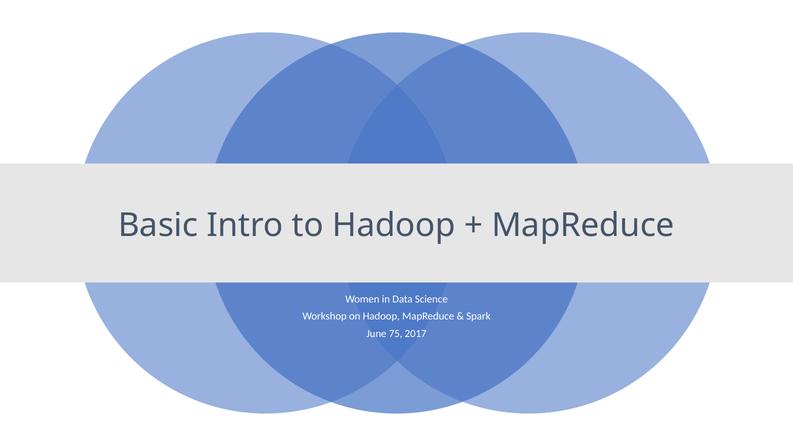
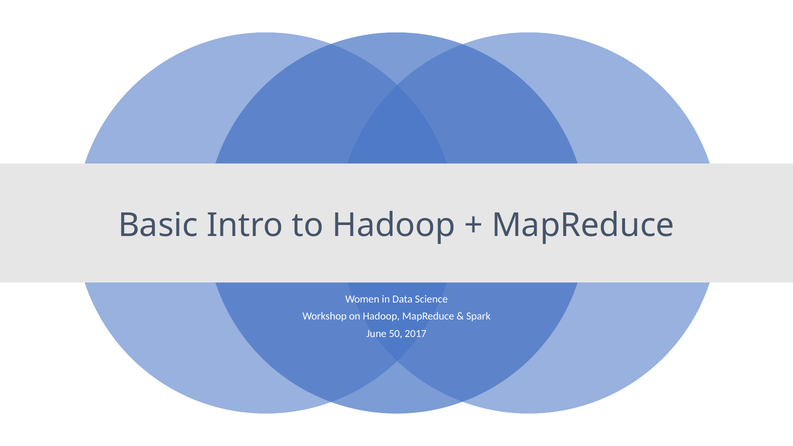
75: 75 -> 50 (396, 334)
